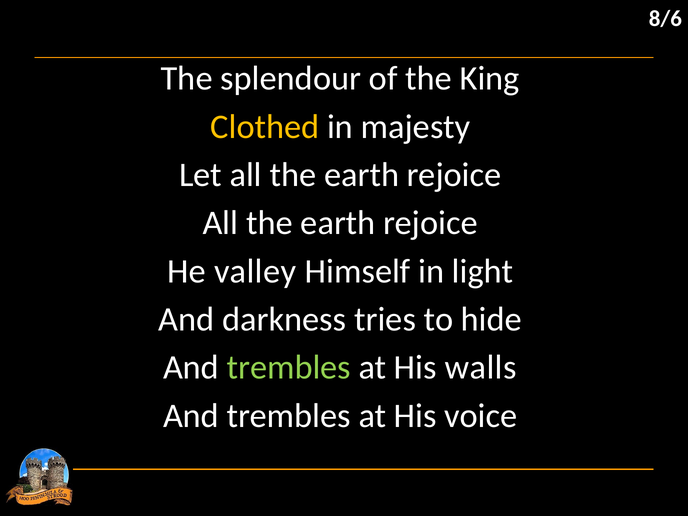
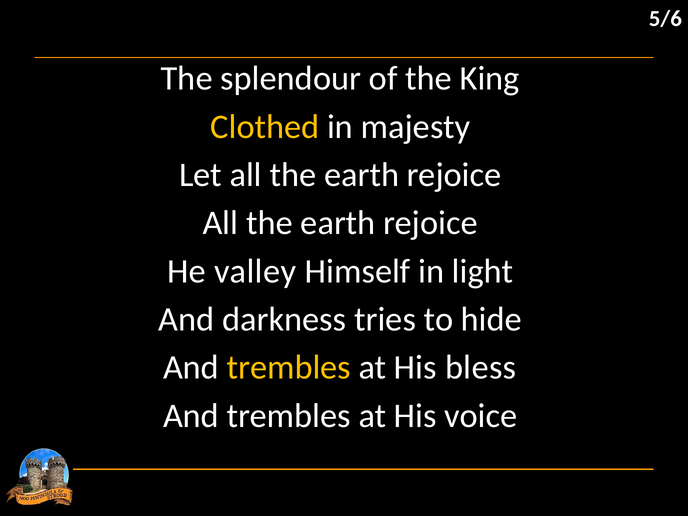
8/6: 8/6 -> 5/6 (665, 19)
trembles colour: light green -> yellow (289, 368)
walls: walls -> bless (481, 368)
